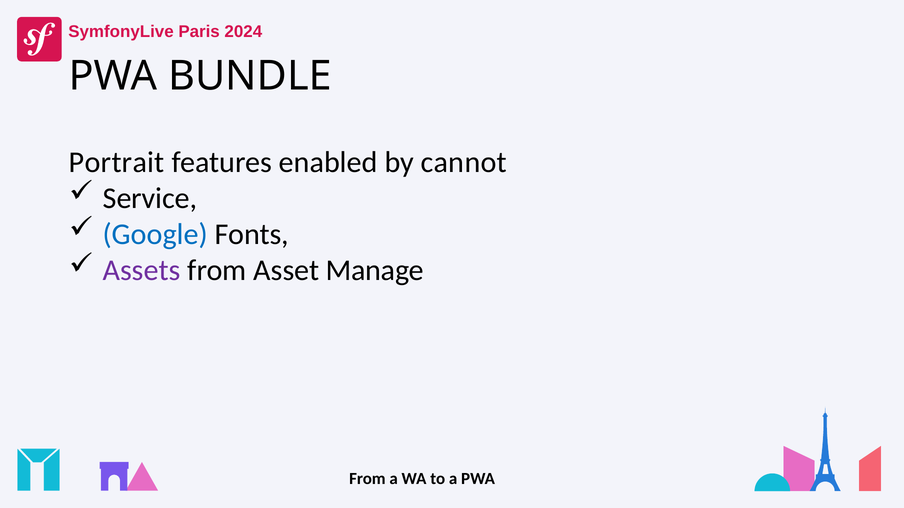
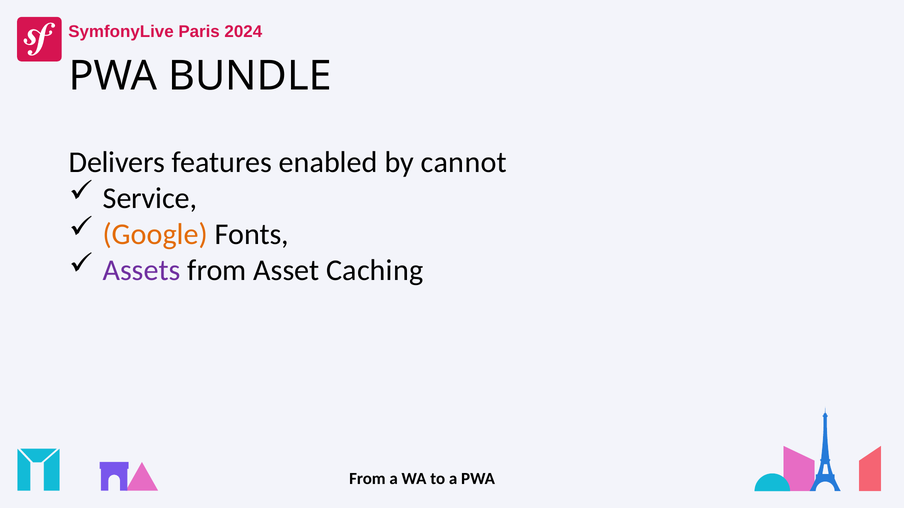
Portrait: Portrait -> Delivers (117, 162)
Google colour: blue -> orange (155, 235)
Manage: Manage -> Caching (375, 271)
